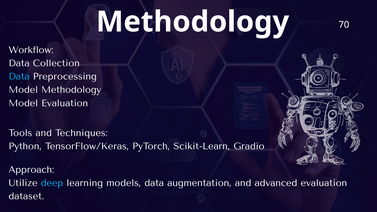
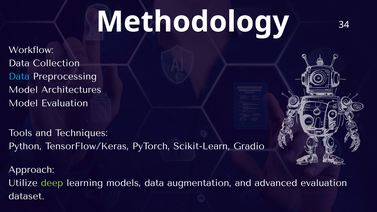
70: 70 -> 34 (344, 25)
Model Methodology: Methodology -> Architectures (71, 90)
deep colour: light blue -> light green (52, 183)
